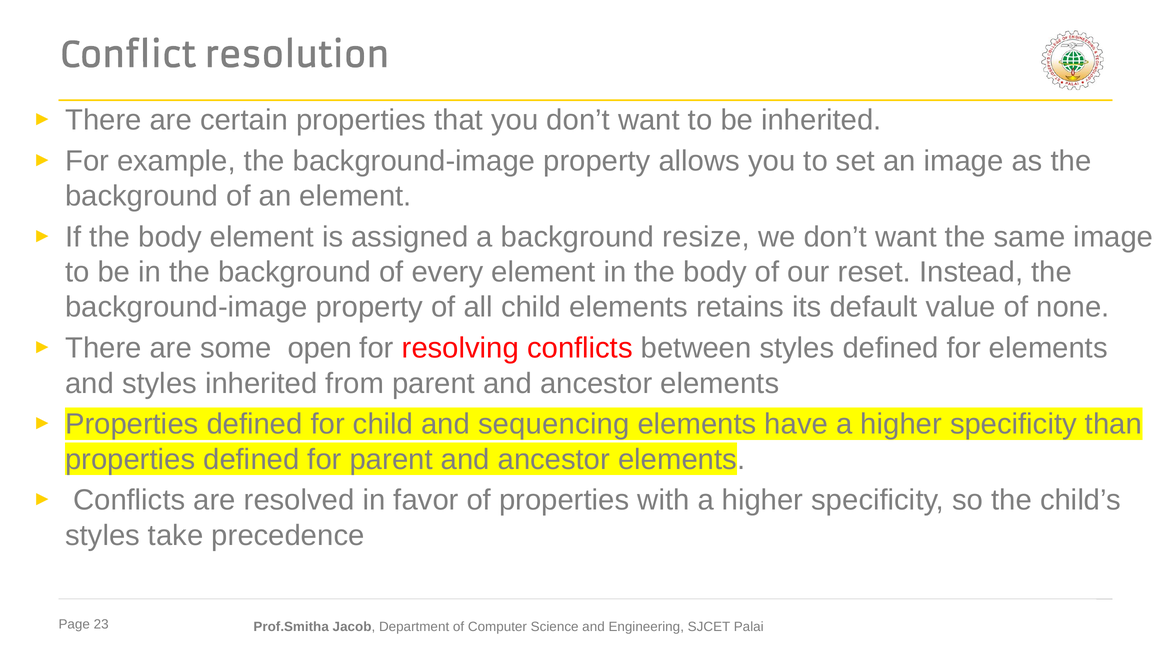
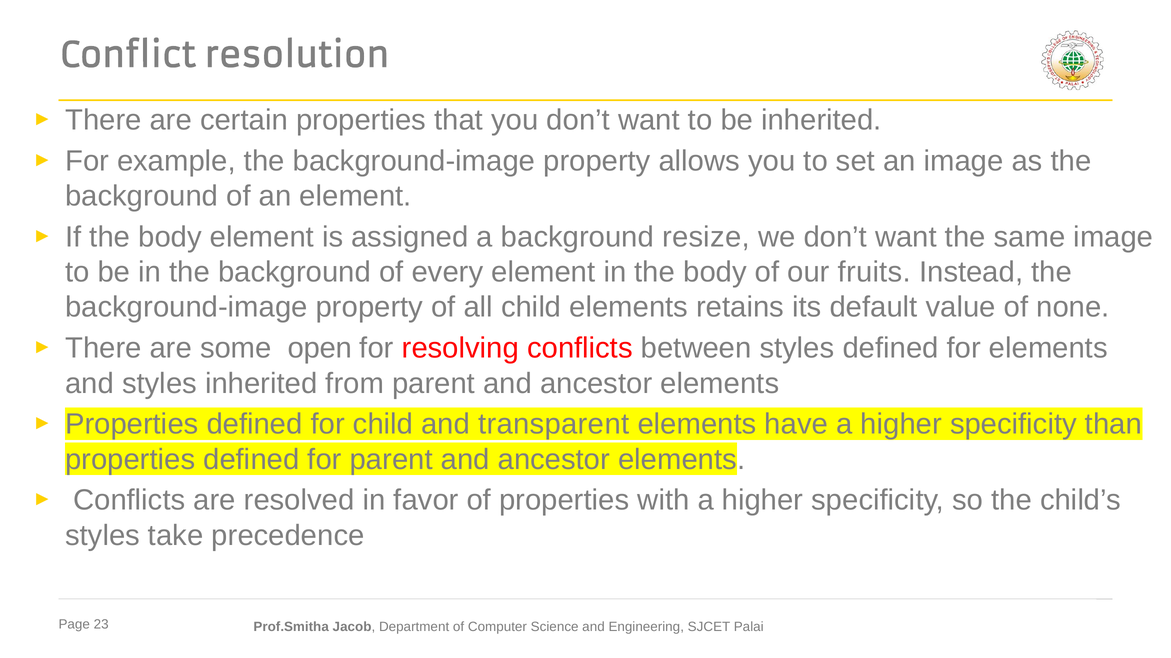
reset: reset -> fruits (874, 273)
sequencing: sequencing -> transparent (554, 425)
